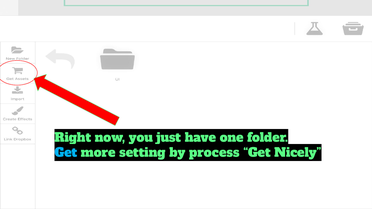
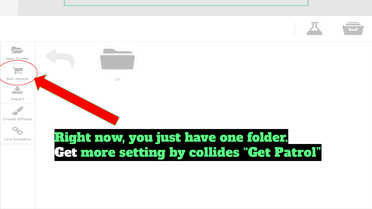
Get colour: light blue -> white (66, 153)
process: process -> collides (214, 153)
Nicely: Nicely -> Patrol (298, 153)
